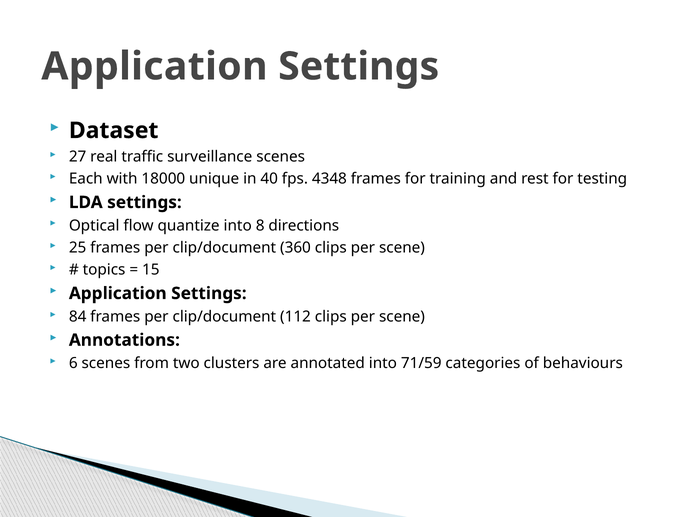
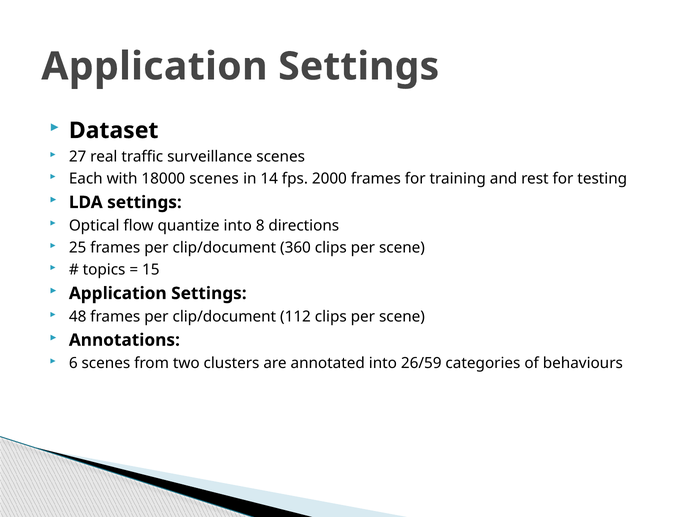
18000 unique: unique -> scenes (214, 179)
40: 40 -> 14 (269, 179)
4348: 4348 -> 2000 (329, 179)
84: 84 -> 48 (78, 317)
71/59: 71/59 -> 26/59 (421, 364)
